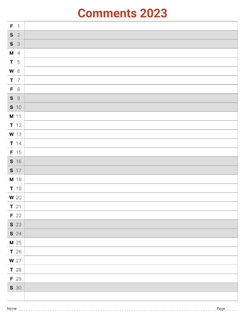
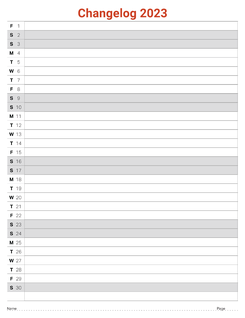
Comments: Comments -> Changelog (107, 13)
